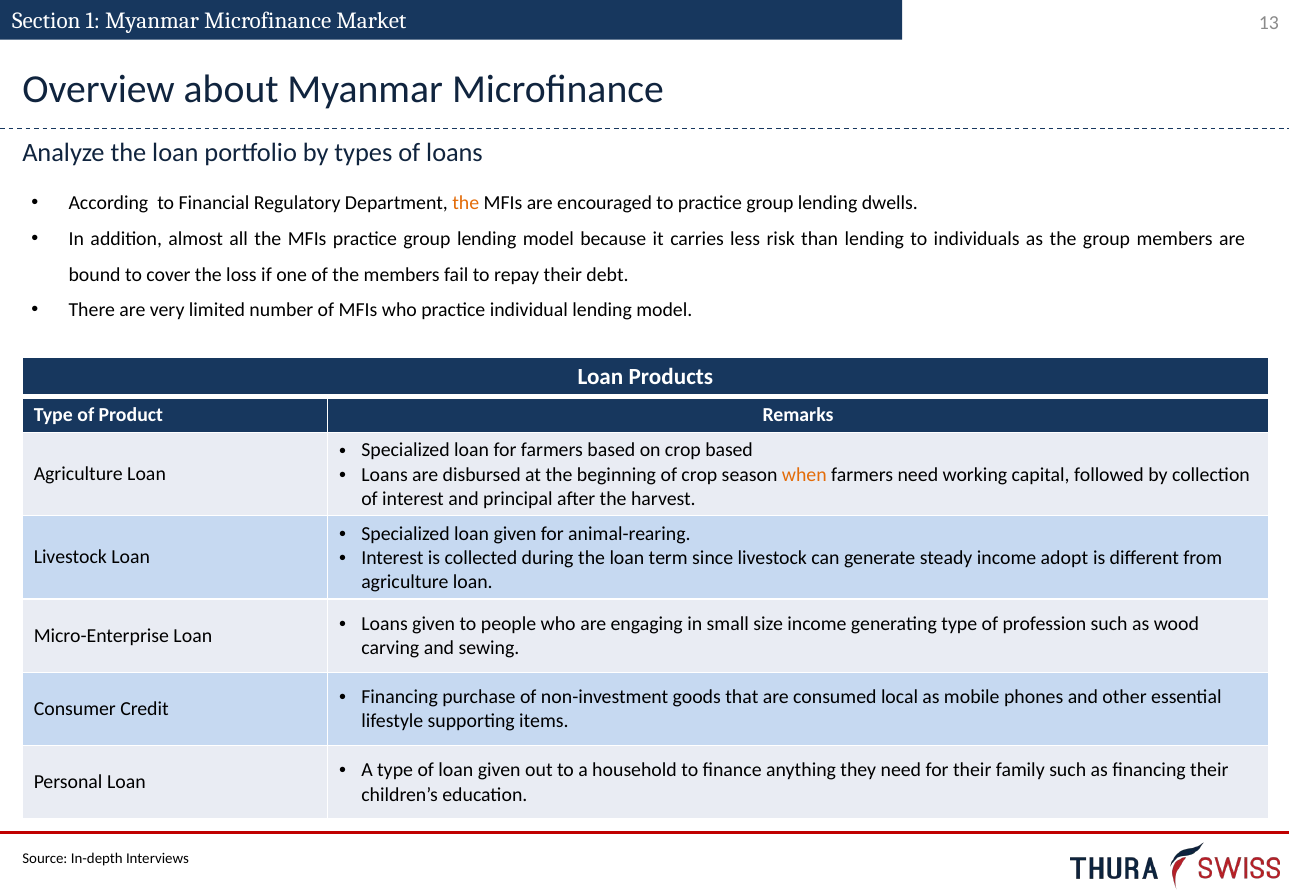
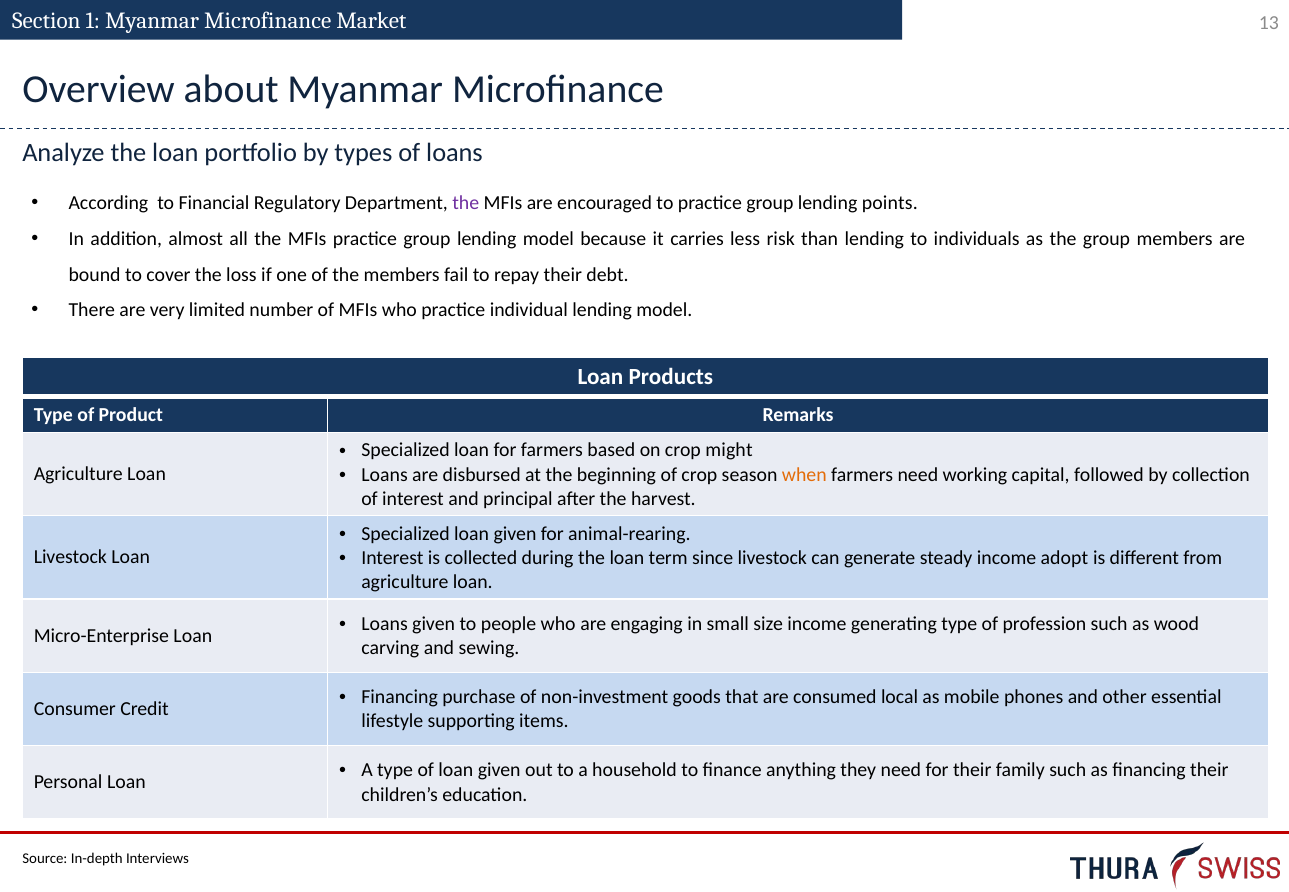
the colour: orange -> purple (466, 203)
dwells: dwells -> points (890, 203)
crop based: based -> might (729, 451)
